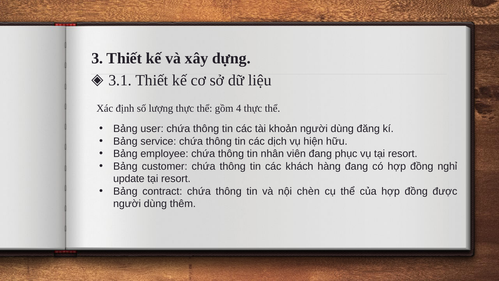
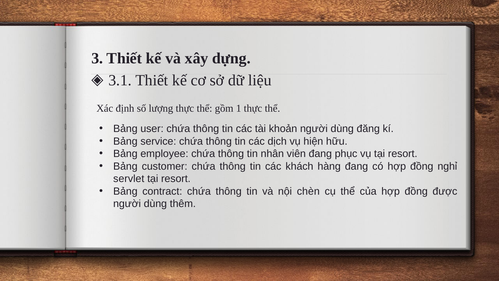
4: 4 -> 1 (239, 108)
update: update -> servlet (129, 179)
